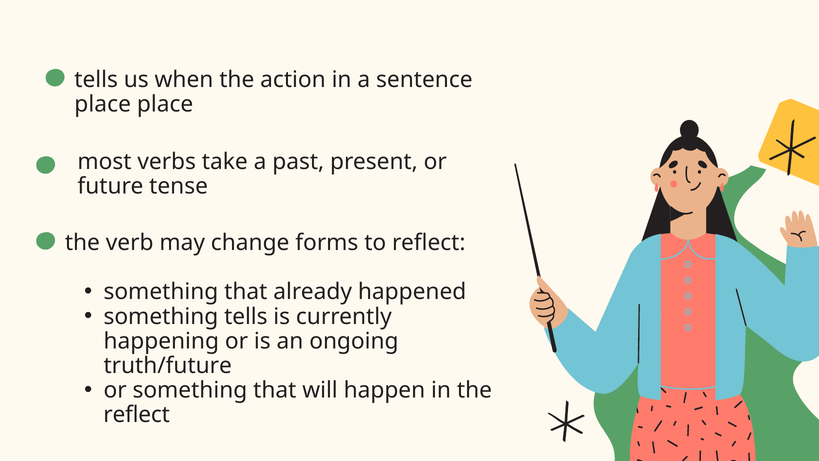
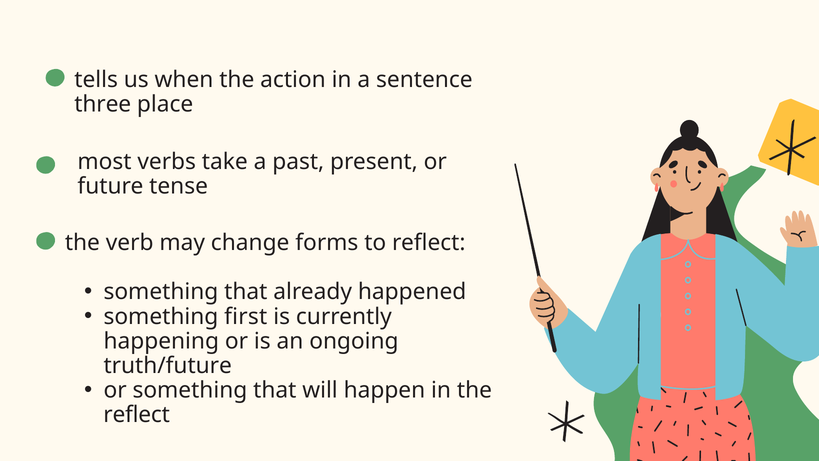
place: place -> three (103, 104)
something tells: tells -> first (246, 316)
